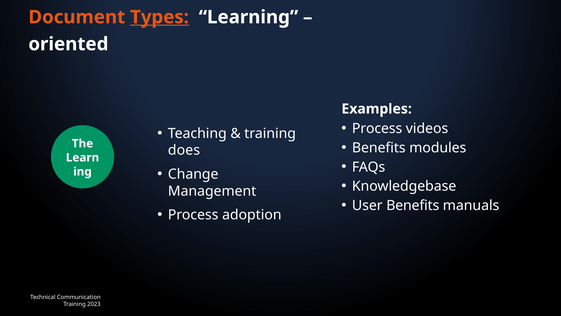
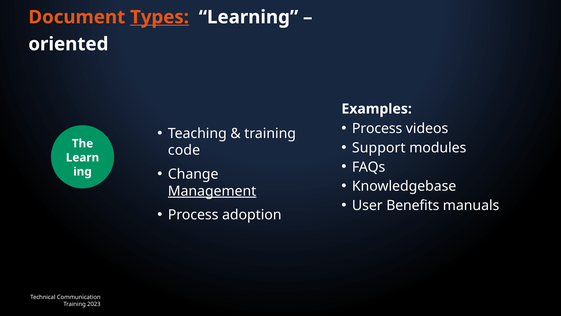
Benefits: Benefits -> Support (379, 148)
does: does -> code (184, 150)
Management underline: none -> present (212, 191)
